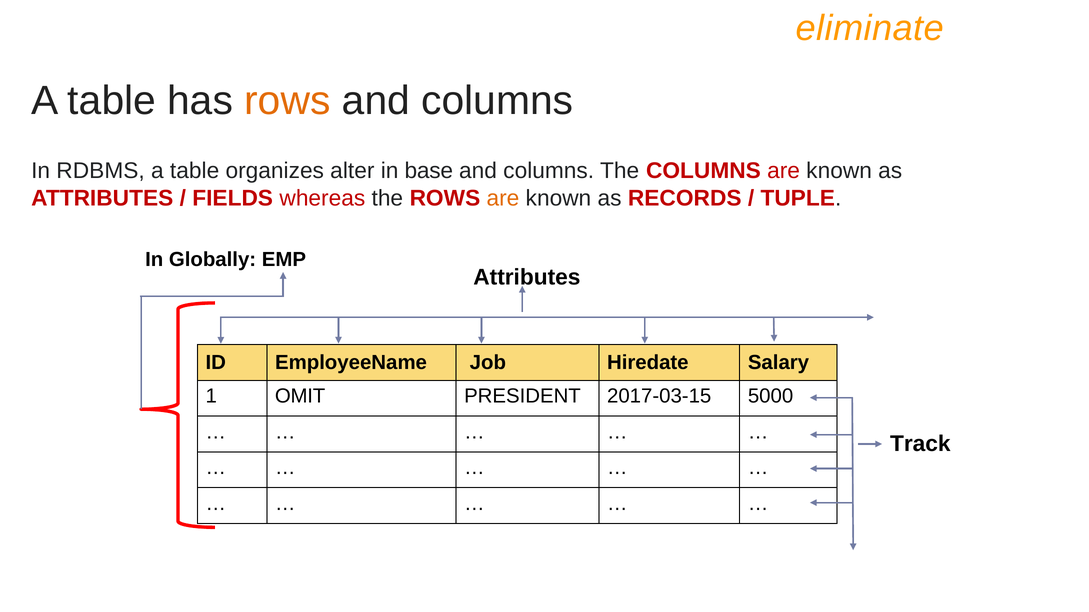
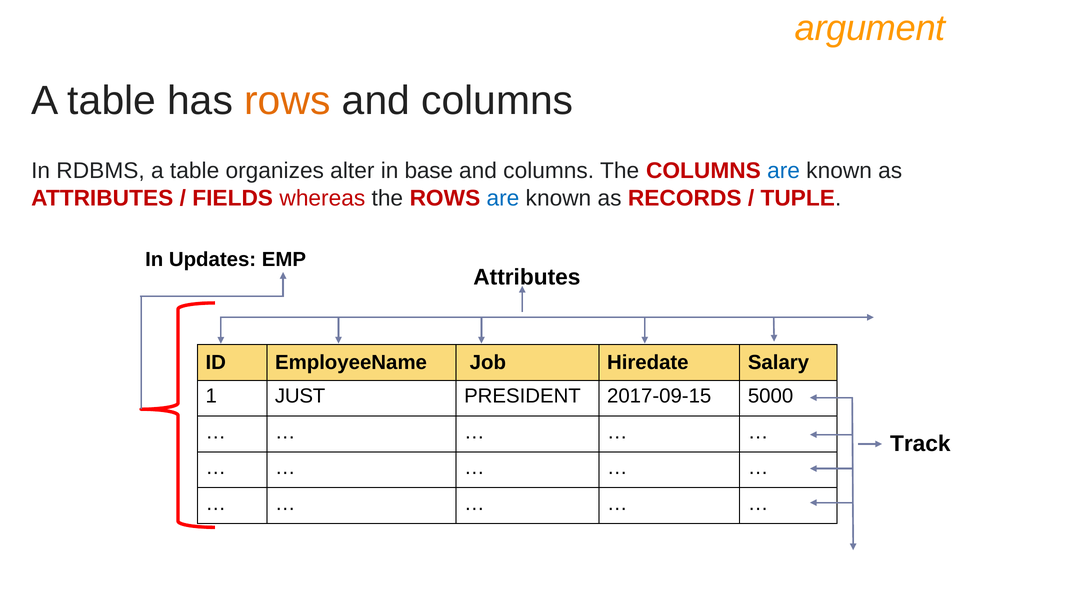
eliminate: eliminate -> argument (870, 28)
are colour: red -> blue (784, 171)
are colour: orange -> blue (503, 198)
Globally: Globally -> Updates (213, 260)
OMIT: OMIT -> JUST (300, 397)
2017-03-15: 2017-03-15 -> 2017-09-15 (659, 397)
